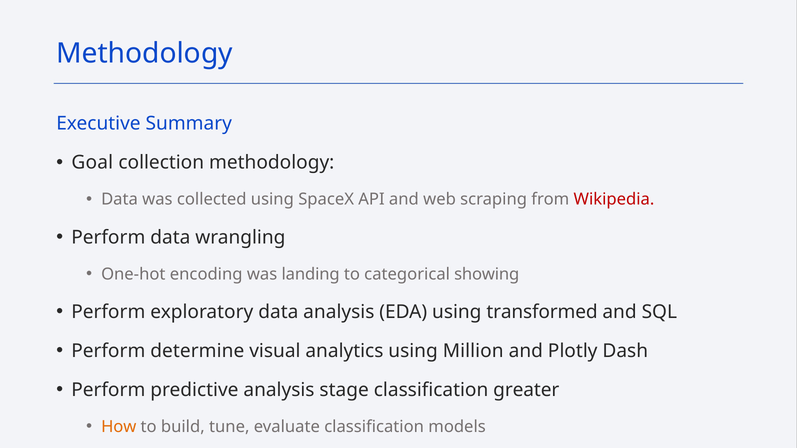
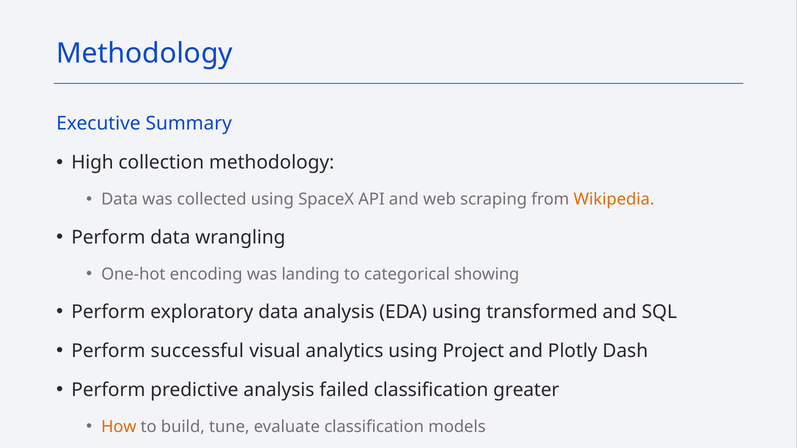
Goal: Goal -> High (92, 163)
Wikipedia colour: red -> orange (614, 200)
determine: determine -> successful (197, 351)
Million: Million -> Project (473, 351)
stage: stage -> failed (344, 390)
